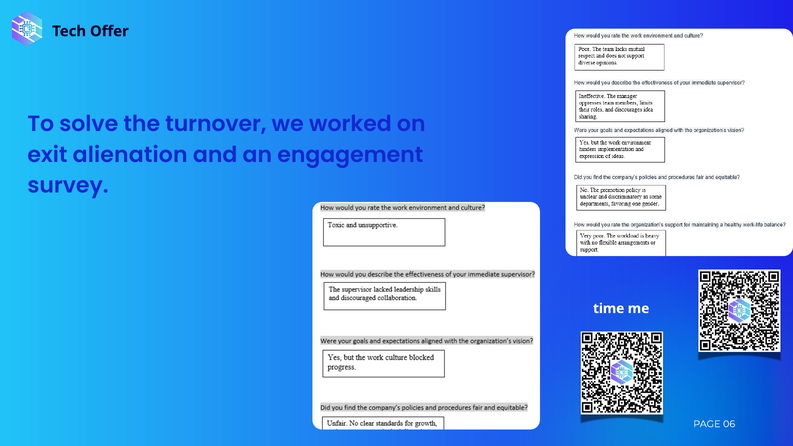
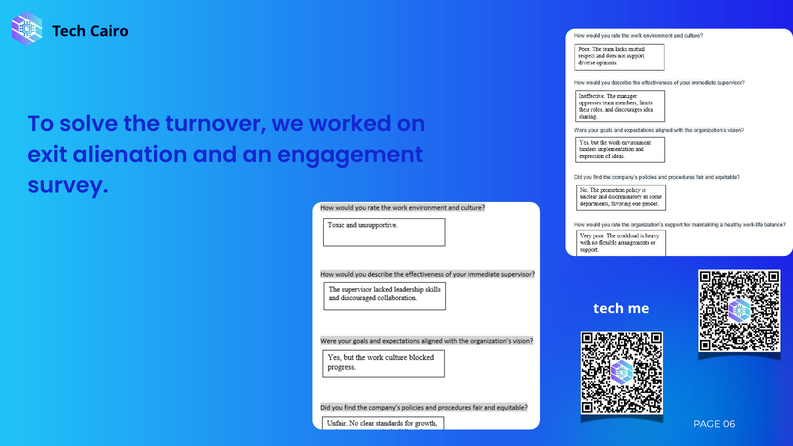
Offer: Offer -> Cairo (109, 31)
time: time -> tech (609, 309)
